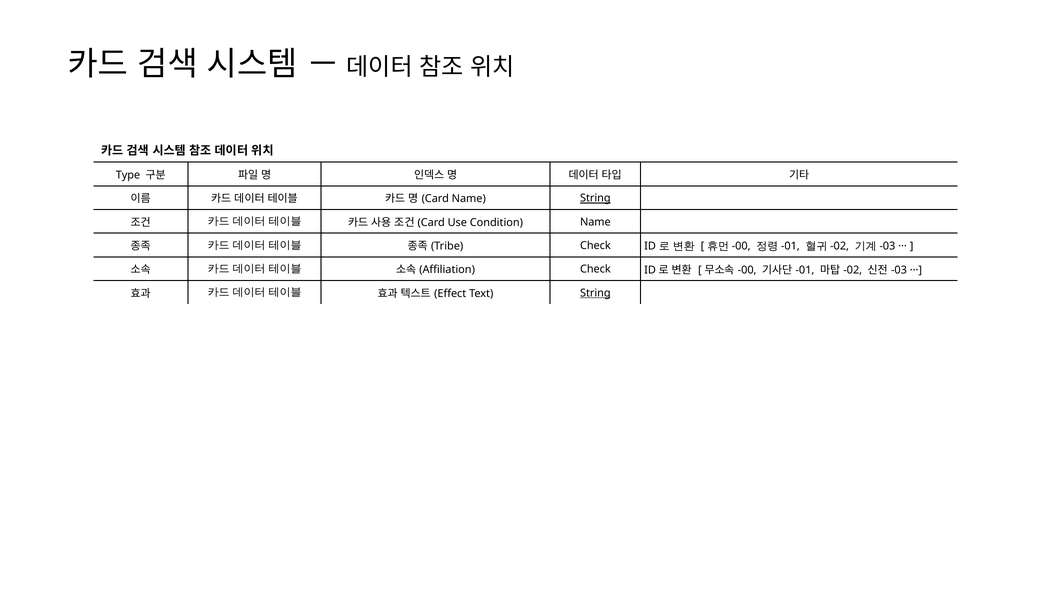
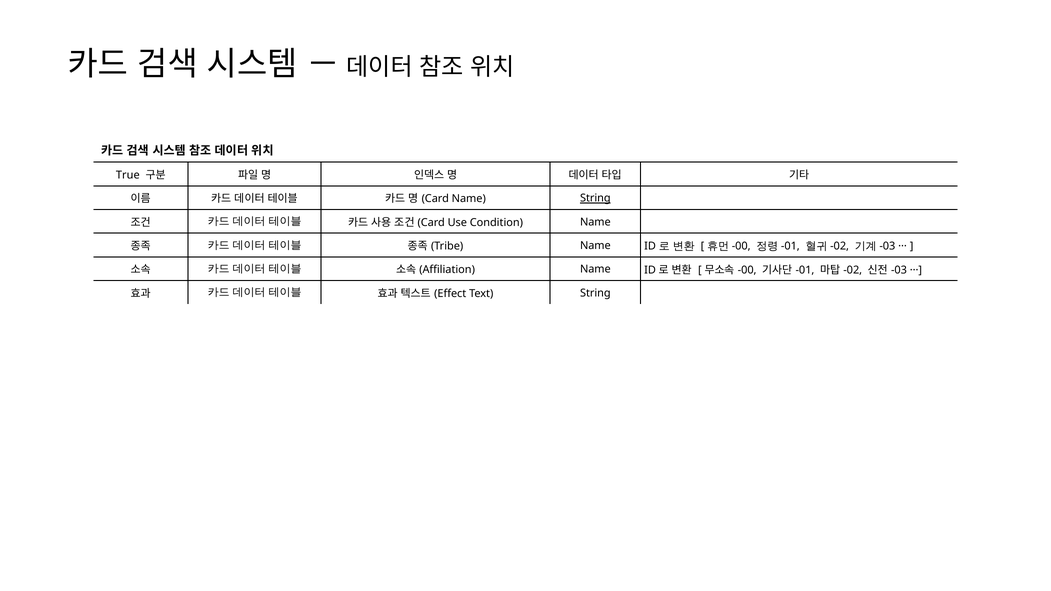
Type: Type -> True (128, 175)
Check: Check -> Name (595, 246)
Check: Check -> Name (595, 269)
String underline: present -> none (595, 293)
